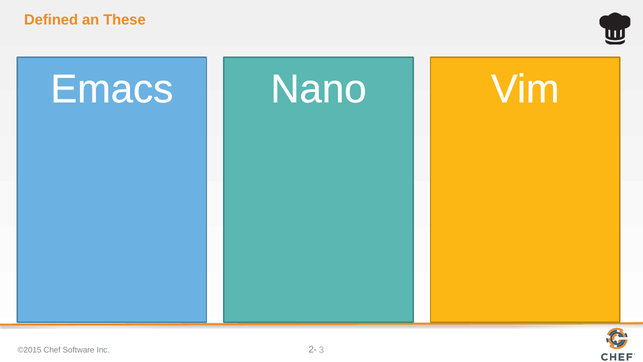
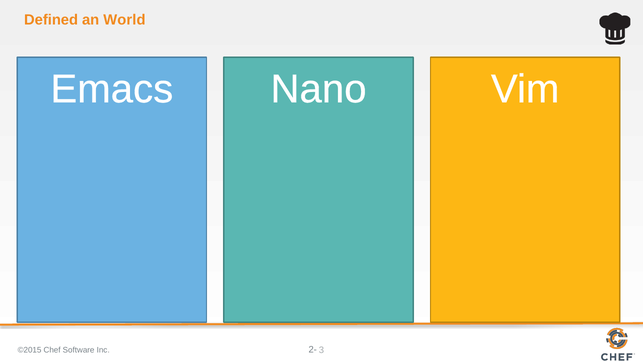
These: These -> World (124, 20)
